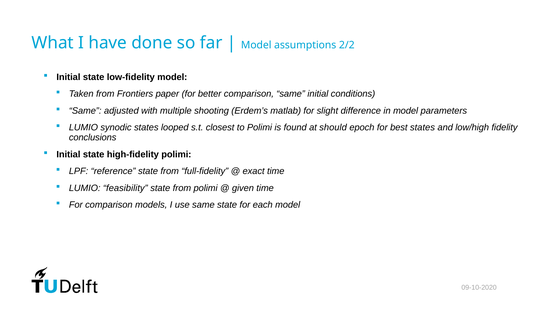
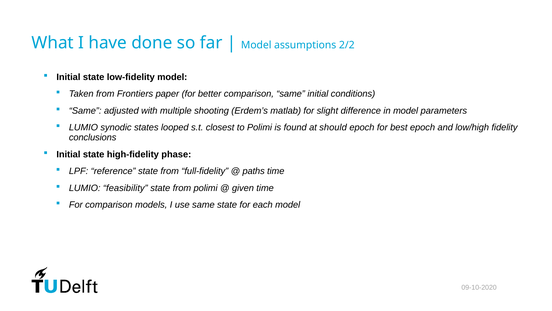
best states: states -> epoch (423, 127)
high-fidelity polimi: polimi -> phase (176, 154)
exact: exact -> paths (254, 171)
